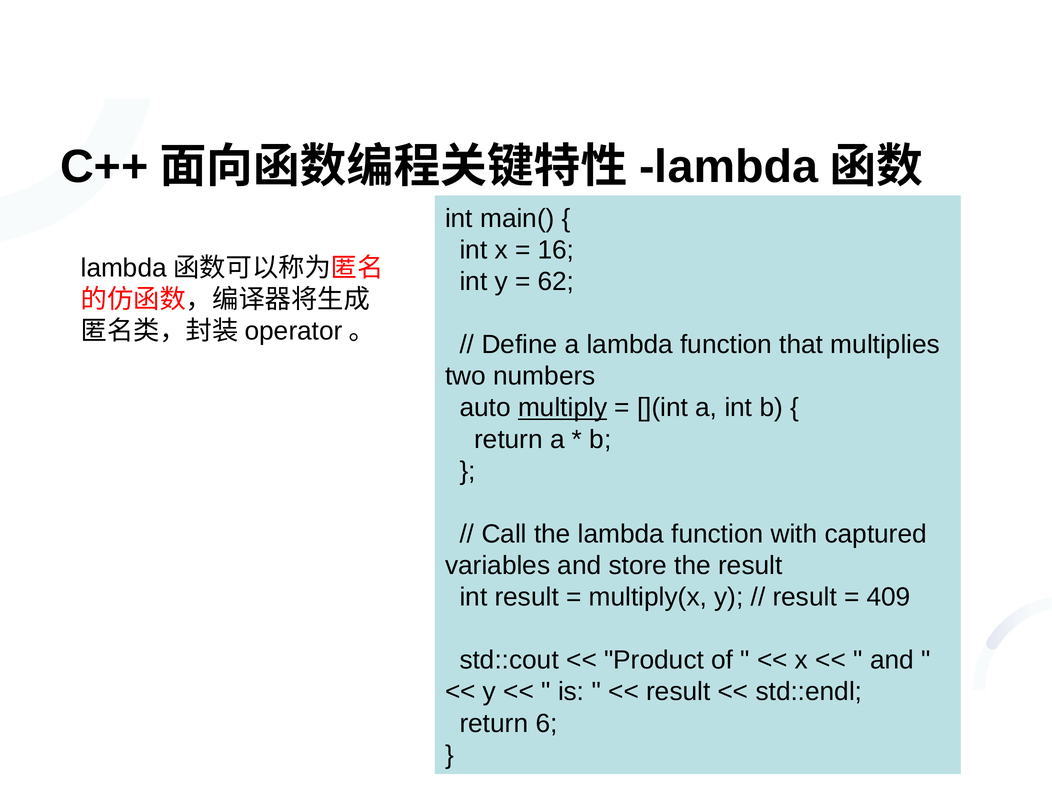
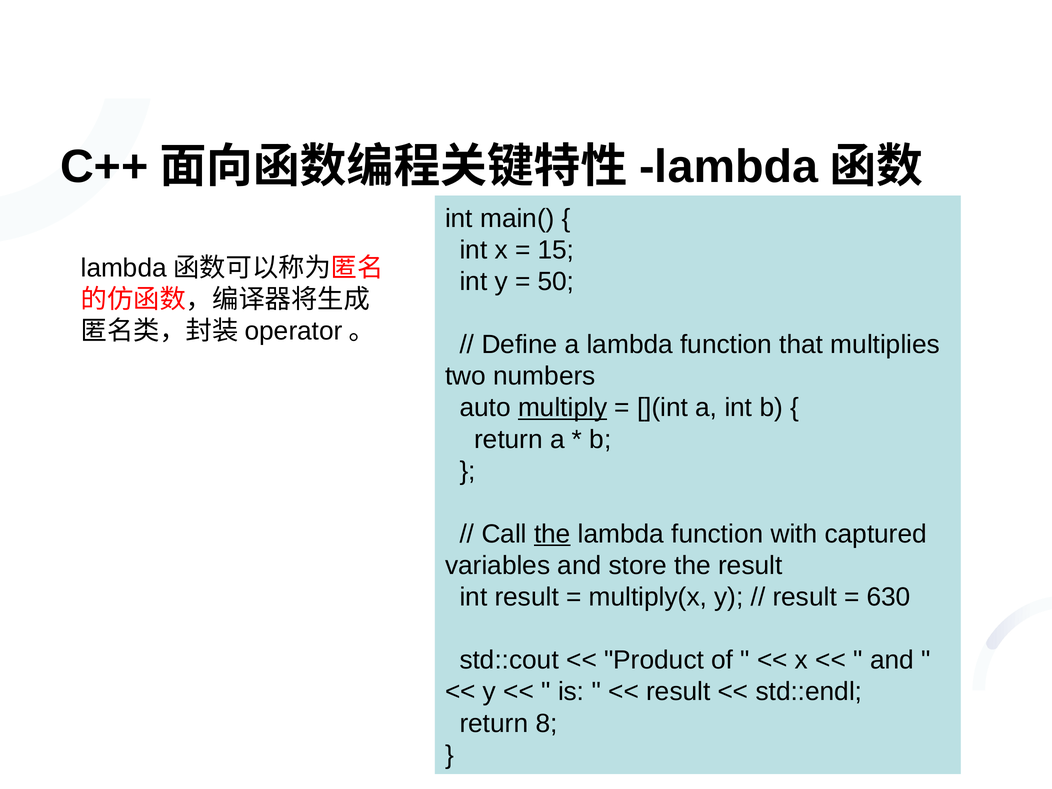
16: 16 -> 15 (556, 250)
62: 62 -> 50 (556, 282)
the underline: none -> present (552, 534)
409: 409 -> 630 (889, 597)
6: 6 -> 8 (546, 723)
